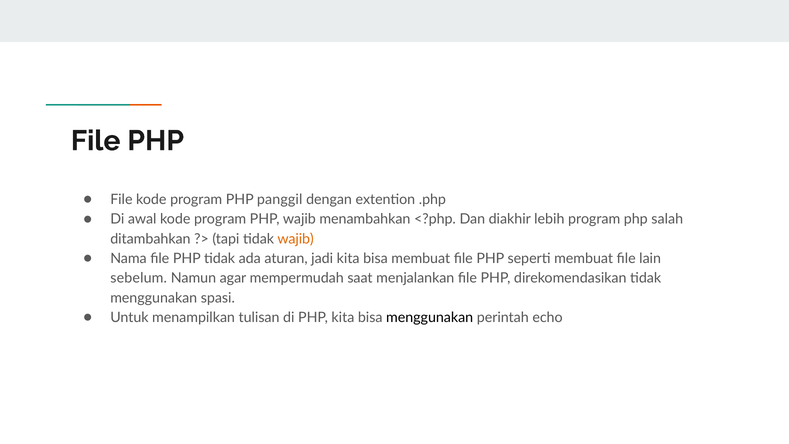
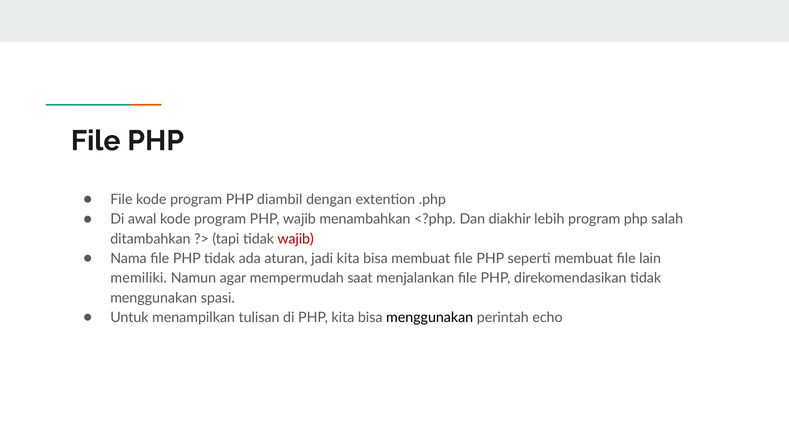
panggil: panggil -> diambil (280, 199)
wajib colour: orange -> red (296, 239)
sebelum: sebelum -> memiliki (139, 278)
